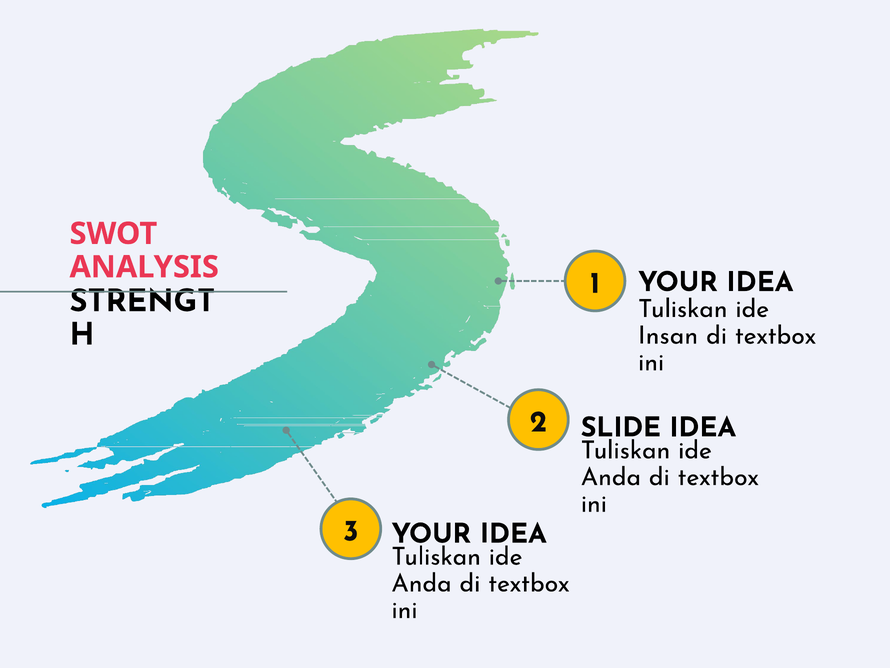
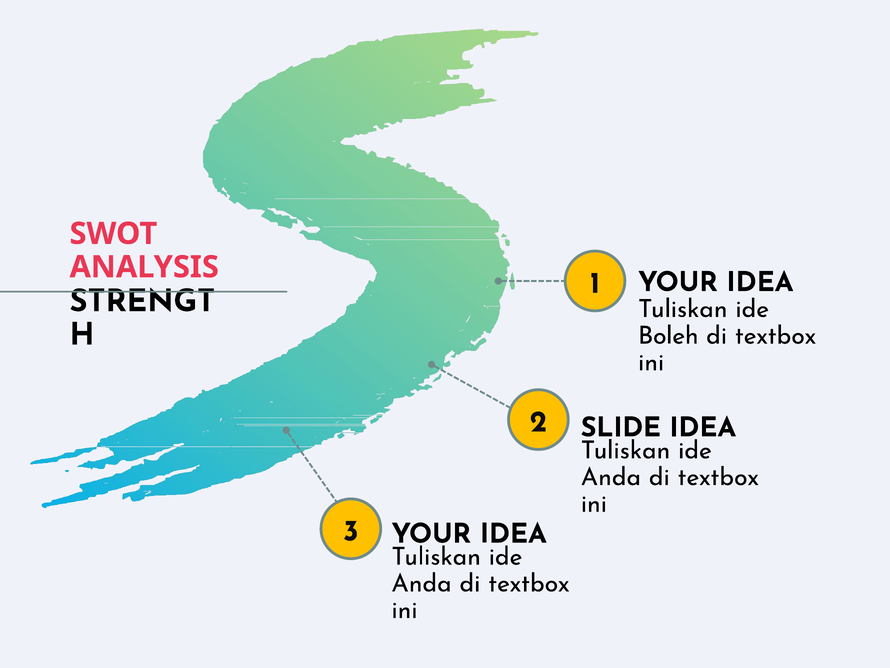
Insan: Insan -> Boleh (668, 335)
